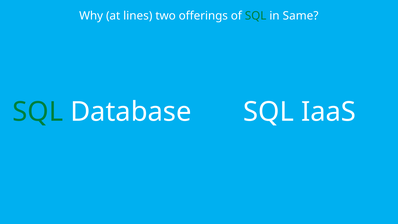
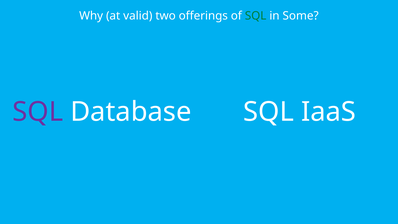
lines: lines -> valid (138, 16)
Same: Same -> Some (301, 16)
SQL colour: green -> purple (38, 112)
